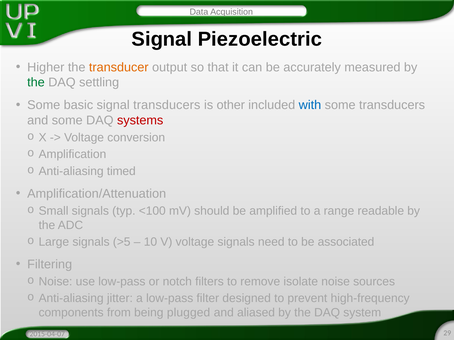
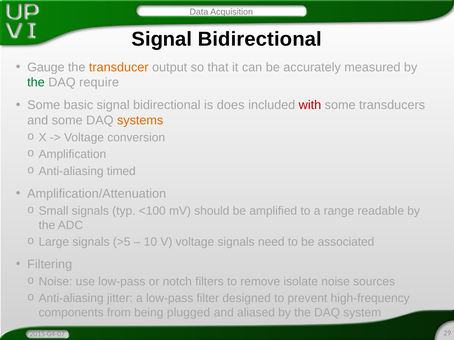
Piezoelectric: Piezoelectric -> Bidirectional (260, 39)
Higher: Higher -> Gauge (46, 67)
settling: settling -> require (99, 83)
basic signal transducers: transducers -> bidirectional (167, 105)
other: other -> does (231, 105)
with colour: blue -> red (310, 105)
systems colour: red -> orange (140, 120)
